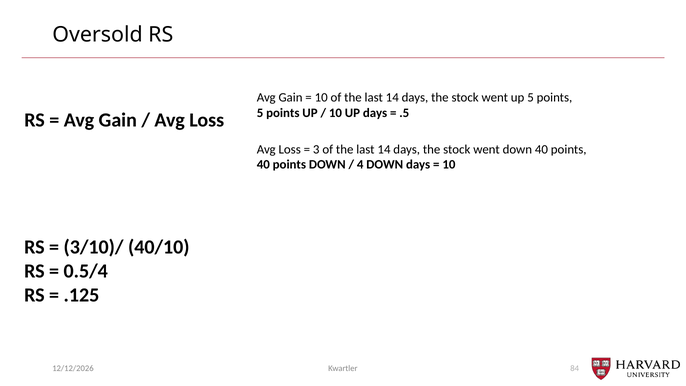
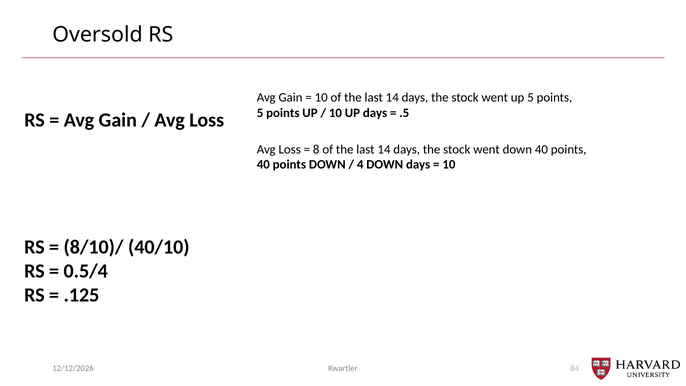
3: 3 -> 8 (316, 149)
3/10)/: 3/10)/ -> 8/10)/ (94, 247)
